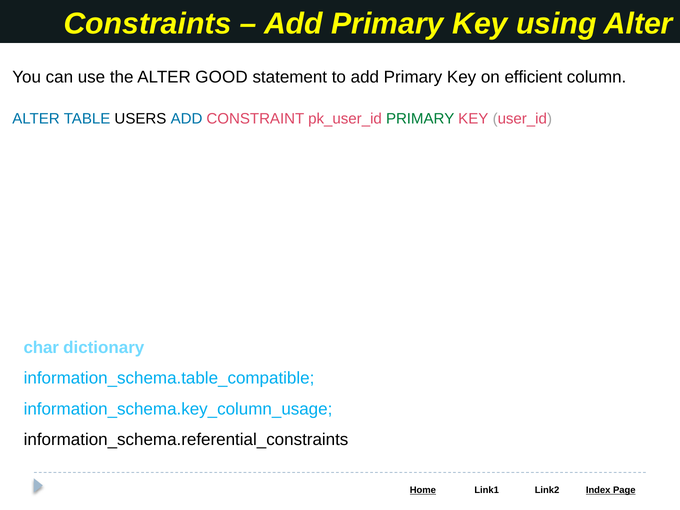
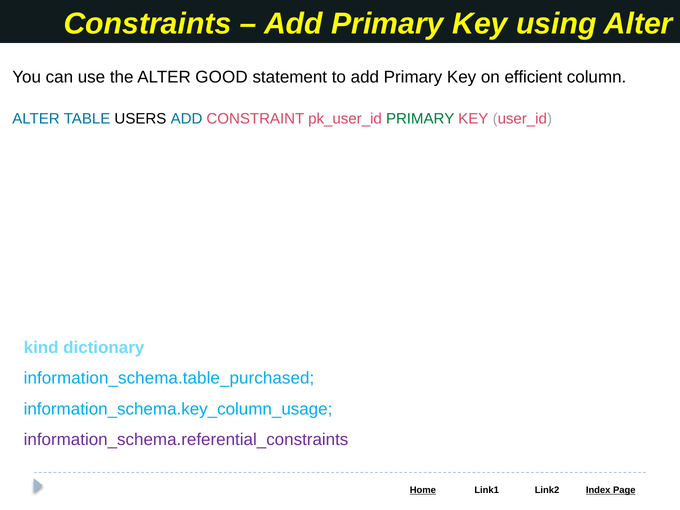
char: char -> kind (41, 348)
information_schema.table_compatible: information_schema.table_compatible -> information_schema.table_purchased (169, 378)
information_schema.referential_constraints colour: black -> purple (186, 440)
